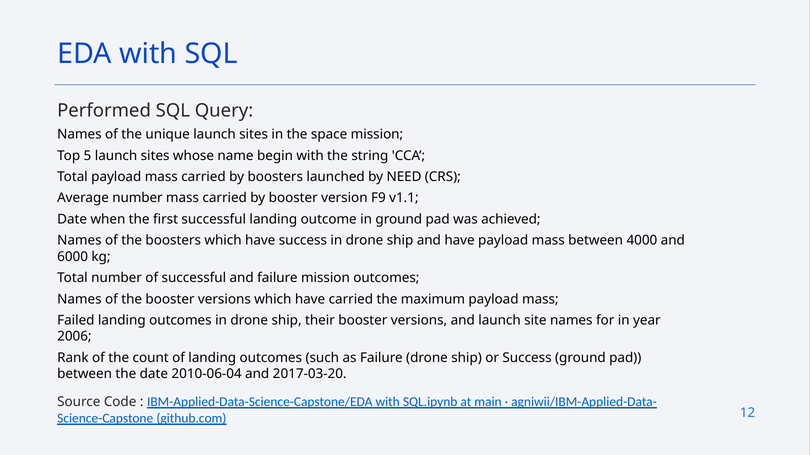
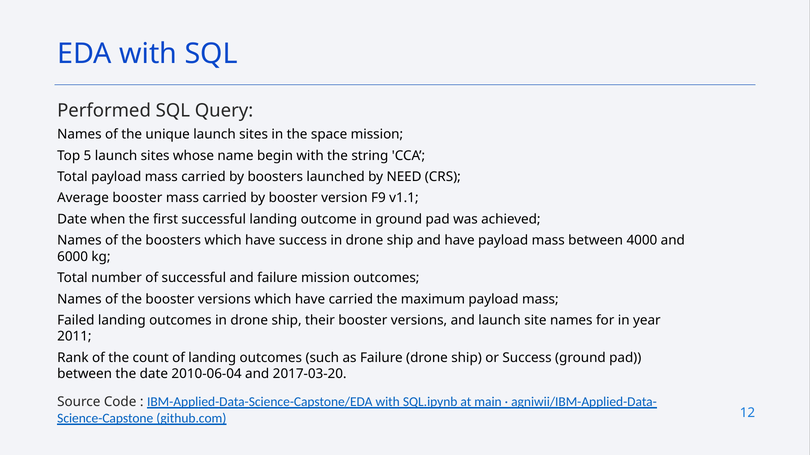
Average number: number -> booster (137, 198)
2006: 2006 -> 2011 (74, 337)
